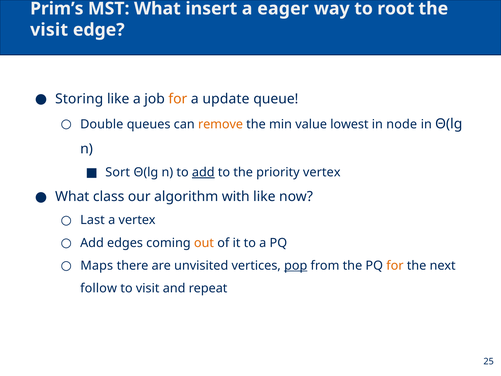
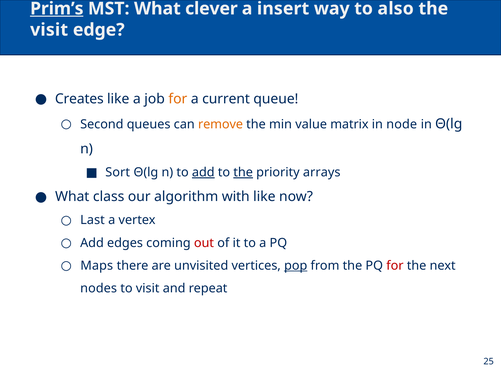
Prim’s underline: none -> present (57, 9)
insert: insert -> clever (211, 9)
eager: eager -> insert (283, 9)
root: root -> also (396, 9)
Storing: Storing -> Creates (79, 99)
update: update -> current (226, 99)
Double: Double -> Second (102, 124)
lowest: lowest -> matrix (349, 124)
the underline: none -> present (243, 172)
priority vertex: vertex -> arrays (322, 172)
out colour: orange -> red (204, 243)
for colour: orange -> red (395, 266)
follow: follow -> nodes (99, 288)
